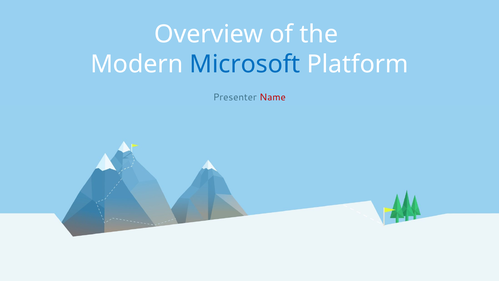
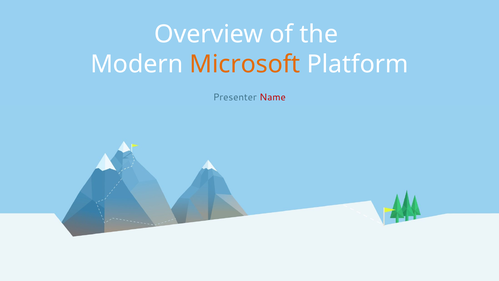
Microsoft colour: blue -> orange (245, 64)
